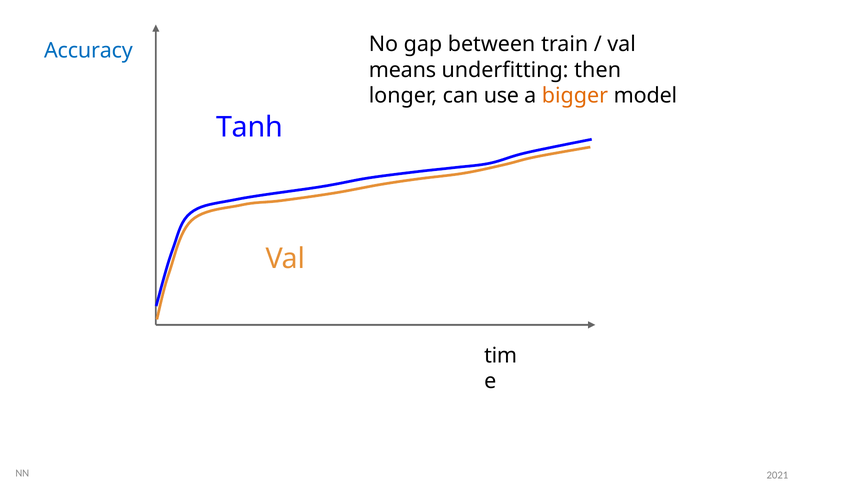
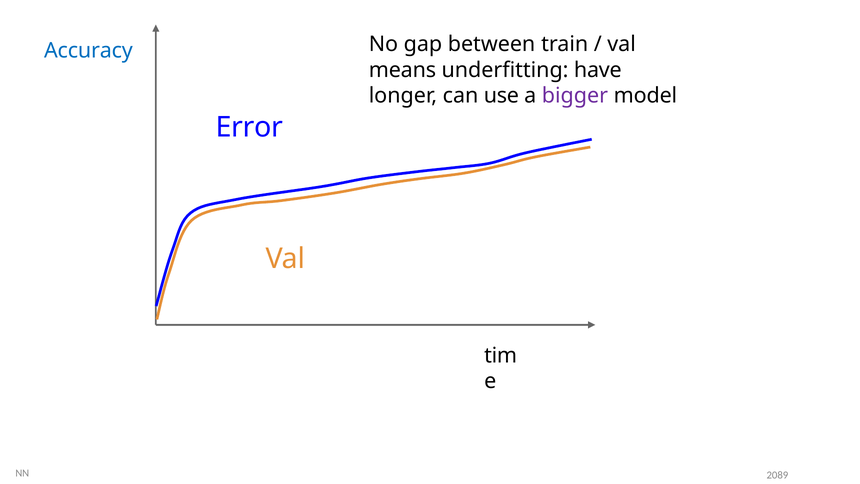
then: then -> have (598, 70)
bigger colour: orange -> purple (575, 96)
Tanh: Tanh -> Error (249, 127)
2021: 2021 -> 2089 (777, 475)
